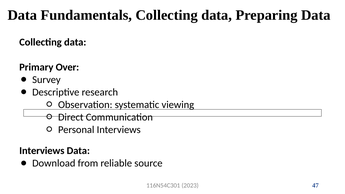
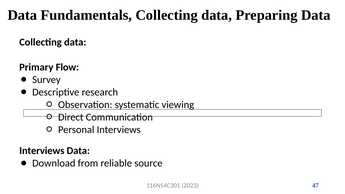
Over: Over -> Flow (67, 67)
